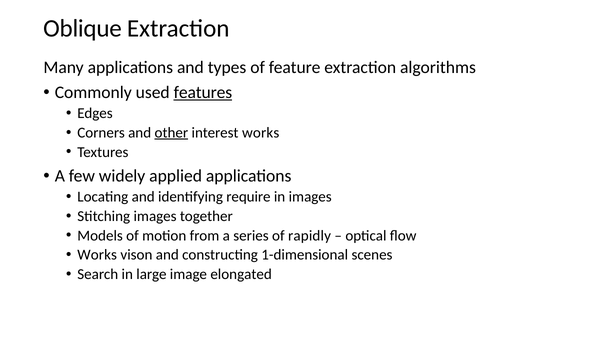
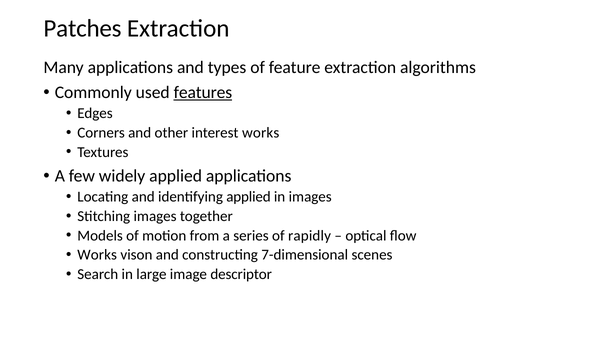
Oblique: Oblique -> Patches (82, 28)
other underline: present -> none (171, 133)
identifying require: require -> applied (248, 197)
1-dimensional: 1-dimensional -> 7-dimensional (305, 255)
elongated: elongated -> descriptor (241, 274)
